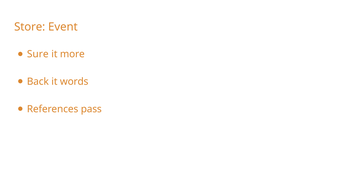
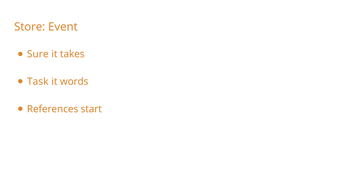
more: more -> takes (72, 54)
Back: Back -> Task (38, 81)
pass: pass -> start (91, 109)
